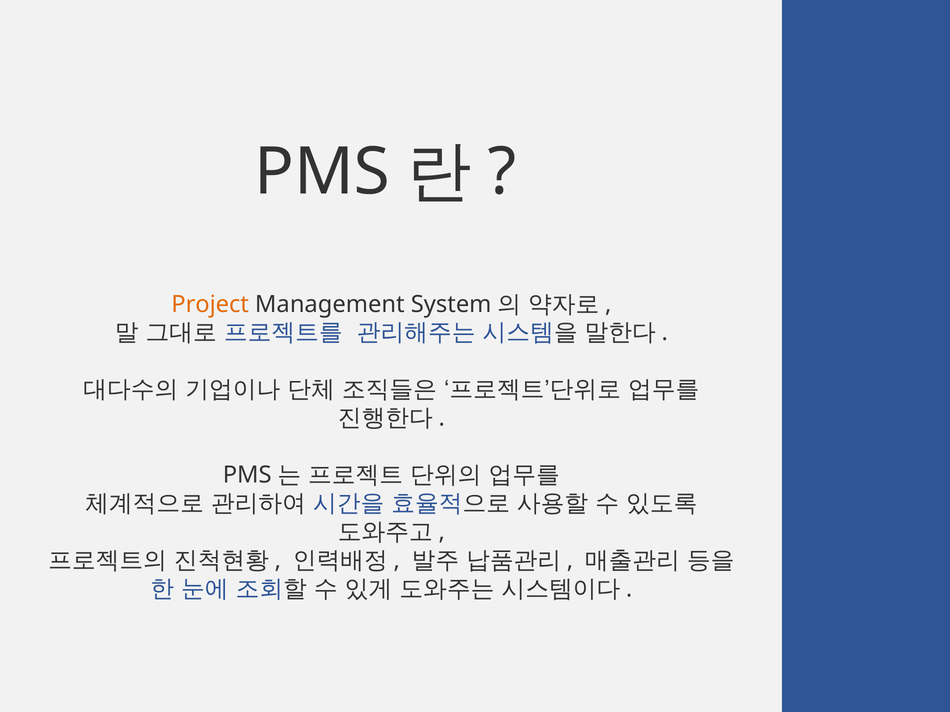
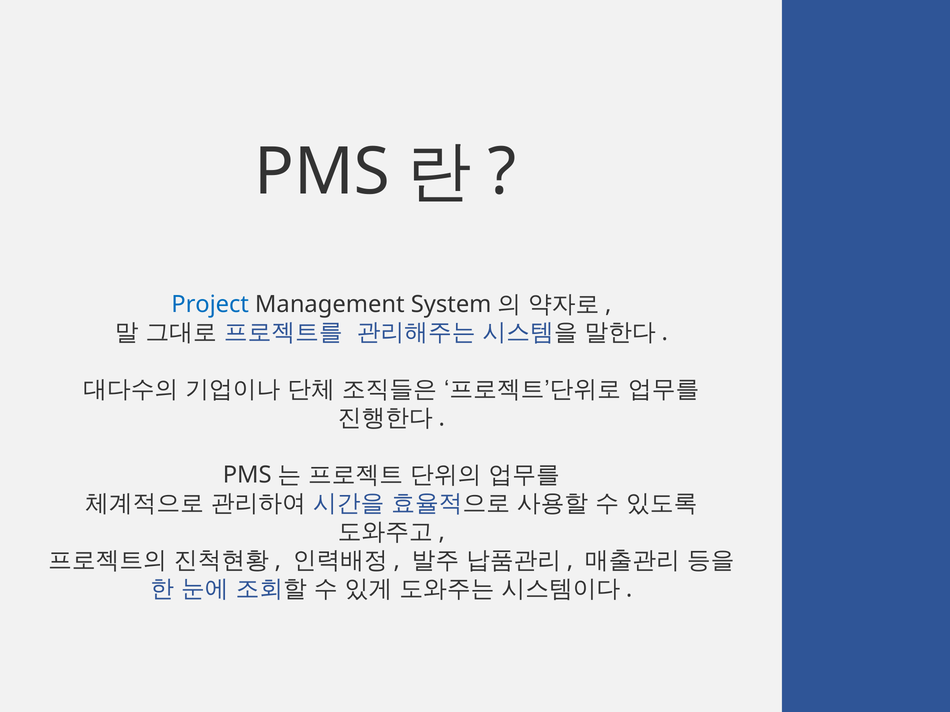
Project colour: orange -> blue (210, 304)
